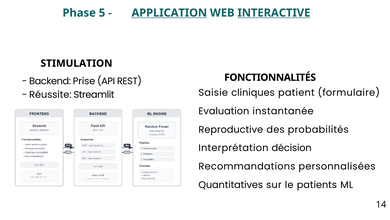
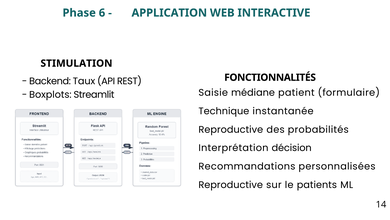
5: 5 -> 6 (102, 13)
APPLICATION underline: present -> none (169, 13)
INTERACTIVE underline: present -> none (274, 13)
Prise: Prise -> Taux (84, 81)
cliniques: cliniques -> médiane (253, 92)
Réussite: Réussite -> Boxplots (50, 94)
Evaluation: Evaluation -> Technique (224, 111)
Quantitatives: Quantitatives -> Reproductive (231, 184)
